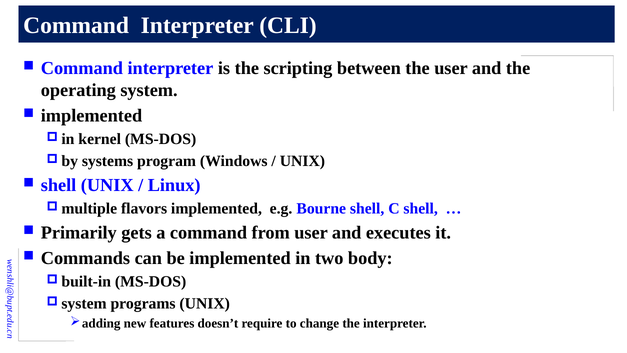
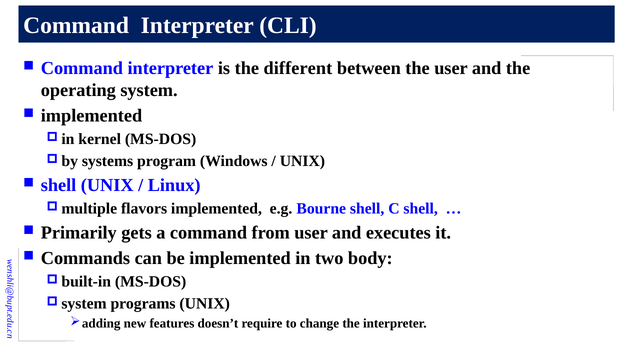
scripting: scripting -> different (298, 68)
